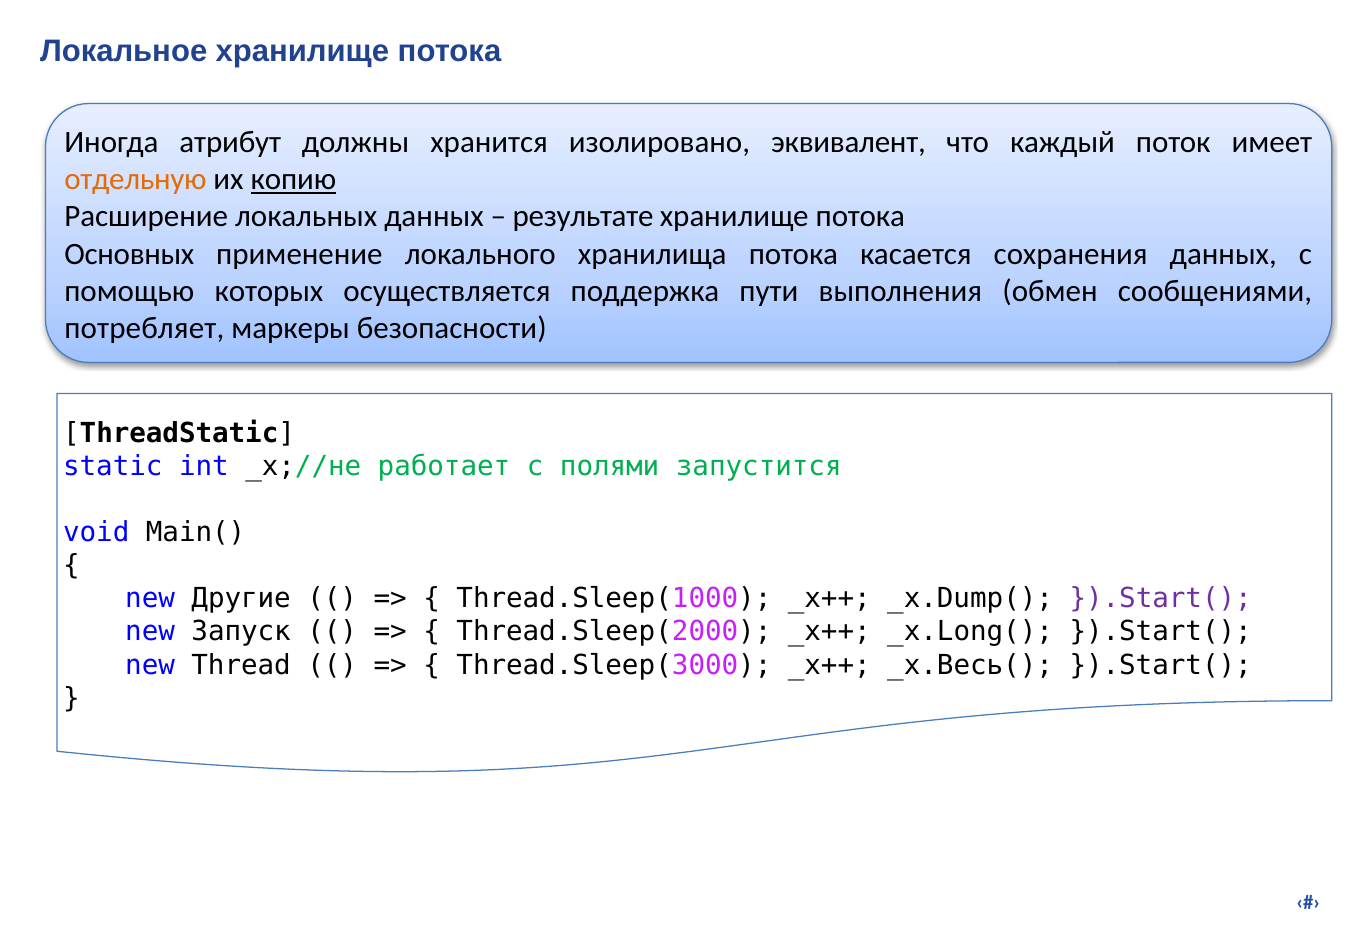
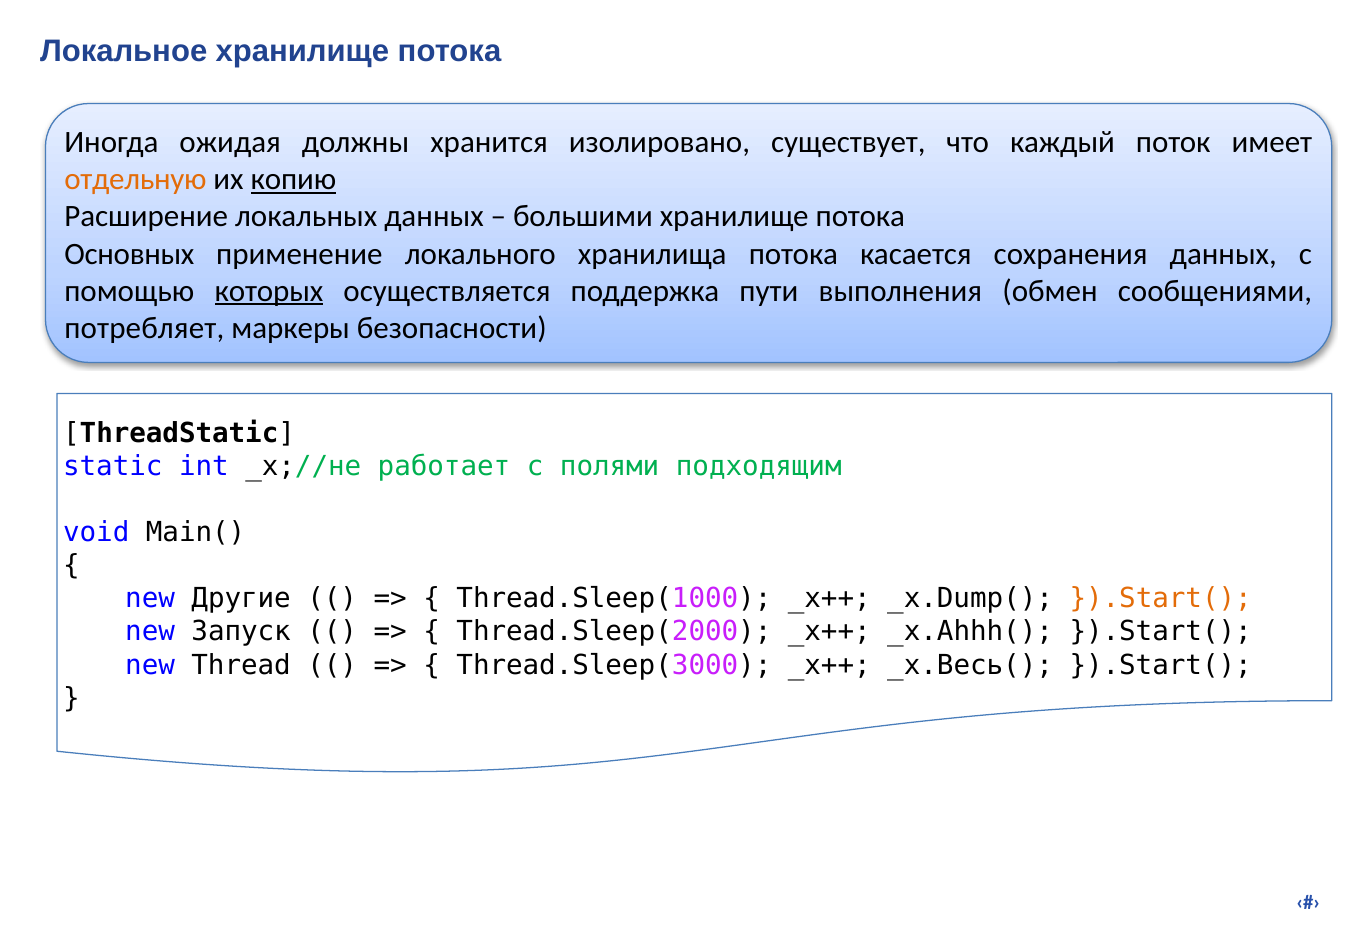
атрибут: атрибут -> ожидая (230, 142)
эквивалент: эквивалент -> существует (848, 142)
результате: результате -> большими (583, 216)
которых underline: none -> present (269, 291)
запустится: запустится -> подходящим (759, 466)
}).Start( colour: purple -> orange (1161, 598)
_x.Long(: _x.Long( -> _x.Ahhh( (970, 631)
